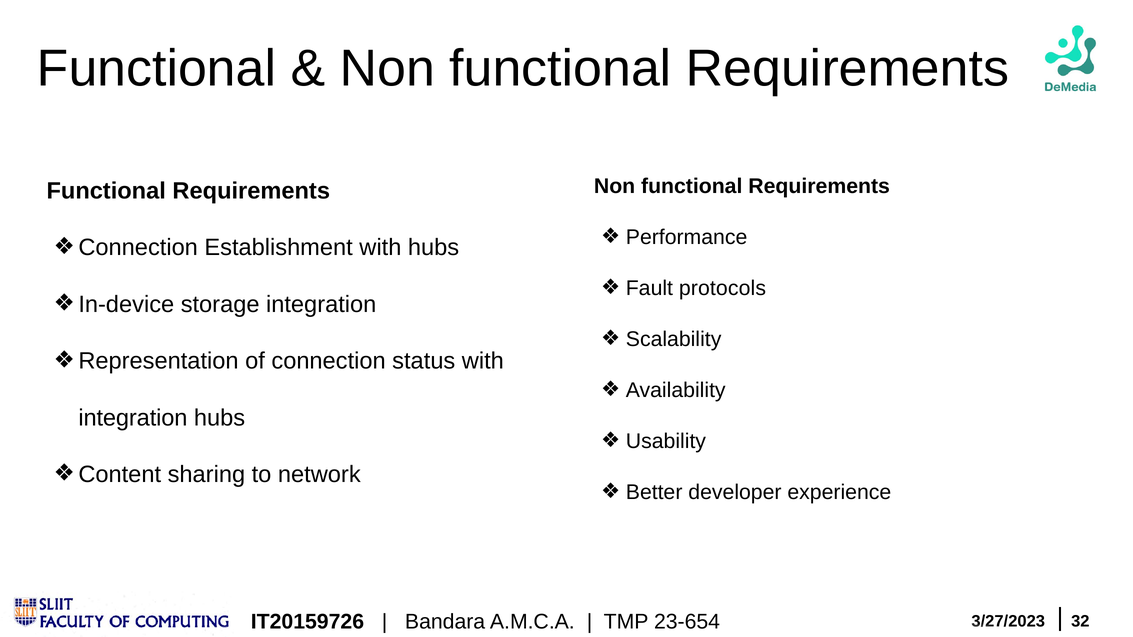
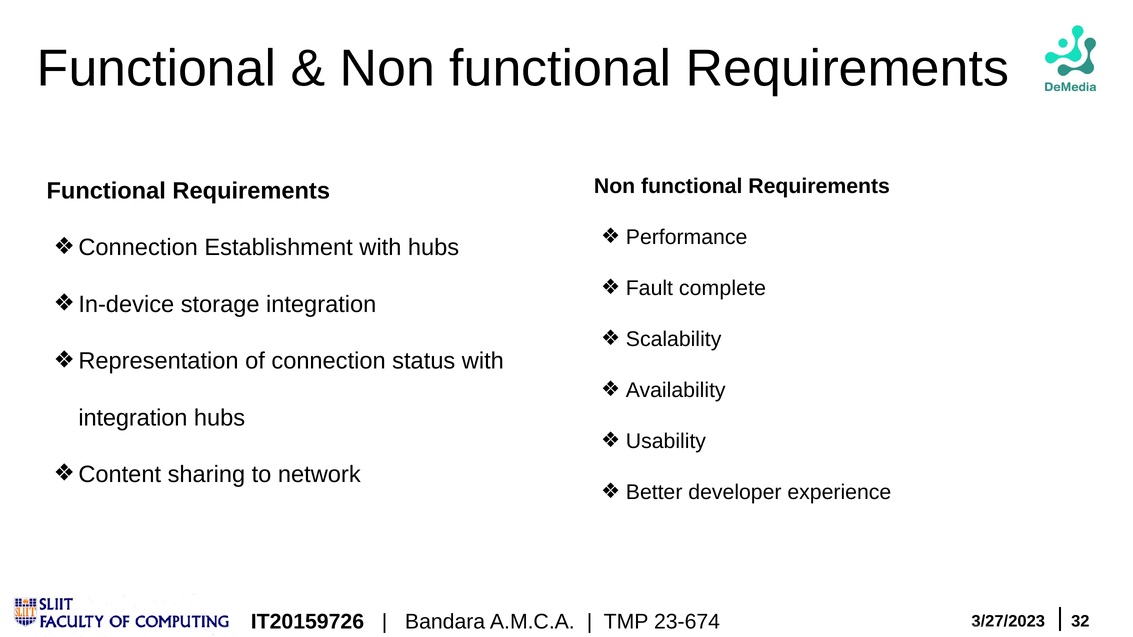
protocols: protocols -> complete (722, 289)
23-654: 23-654 -> 23-674 (687, 622)
